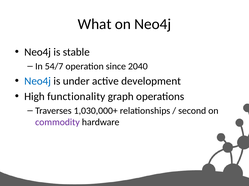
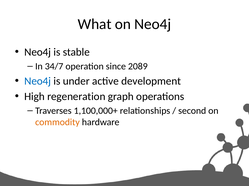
54/7: 54/7 -> 34/7 (54, 67)
2040: 2040 -> 2089 (138, 67)
functionality: functionality -> regeneration (76, 97)
1,030,000+: 1,030,000+ -> 1,100,000+ (96, 111)
commodity colour: purple -> orange (57, 123)
